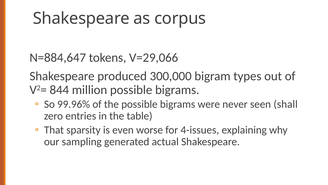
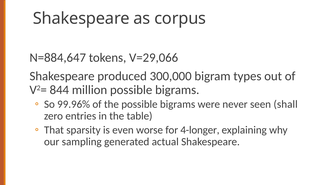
4-issues: 4-issues -> 4-longer (200, 130)
